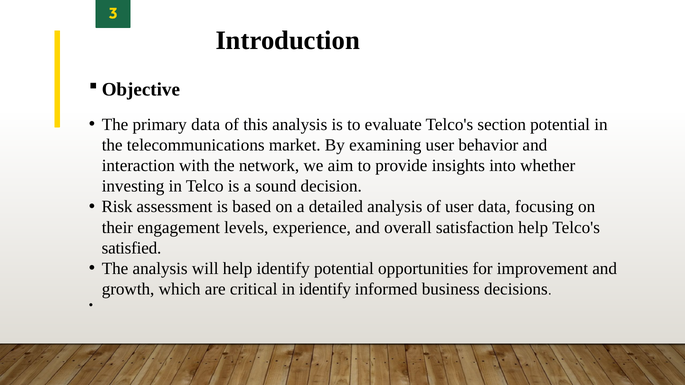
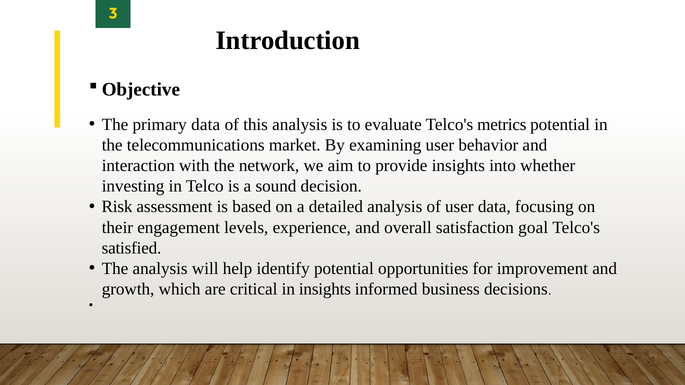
section: section -> metrics (502, 125)
satisfaction help: help -> goal (533, 228)
in identify: identify -> insights (325, 289)
